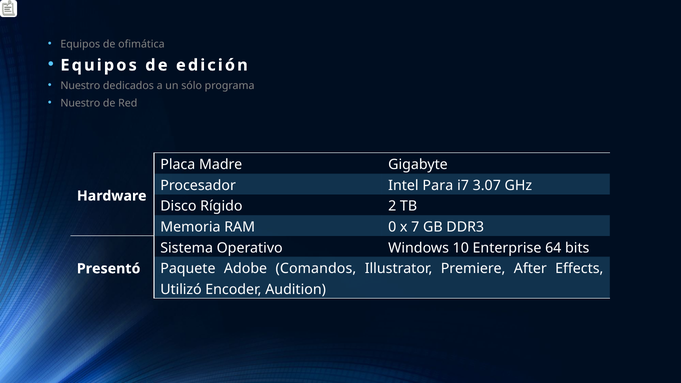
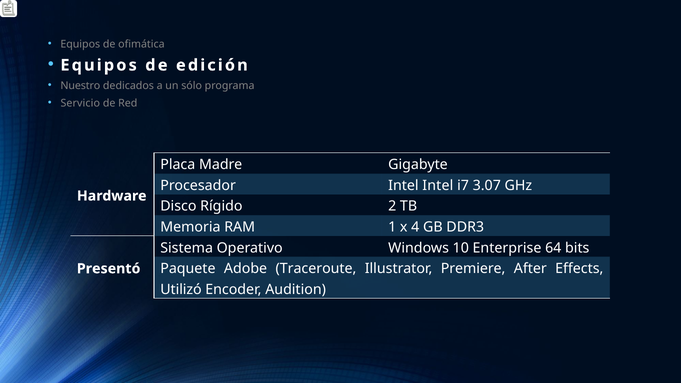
Nuestro: Nuestro -> Servicio (80, 103)
Intel Para: Para -> Intel (438, 186)
0: 0 -> 1 (392, 227)
7: 7 -> 4 (415, 227)
Comandos: Comandos -> Traceroute (316, 269)
